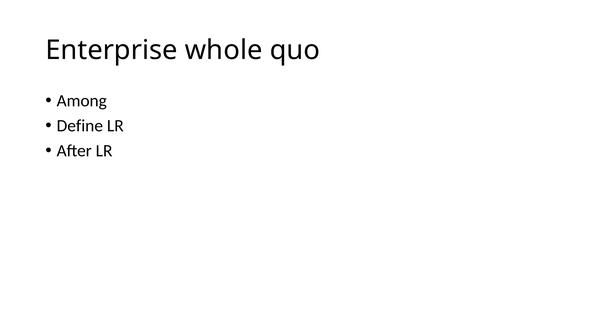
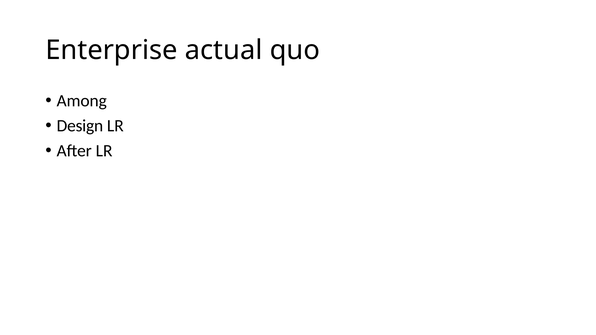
whole: whole -> actual (224, 50)
Define: Define -> Design (80, 126)
